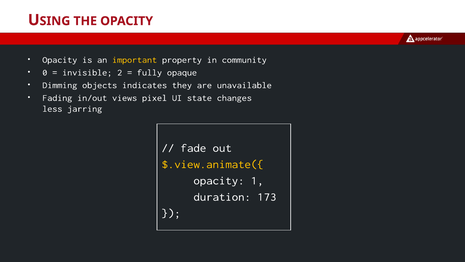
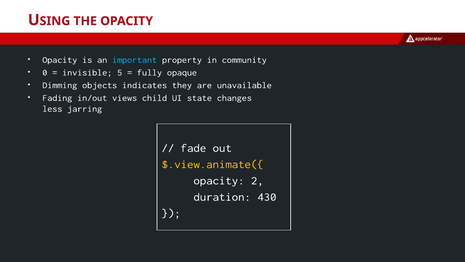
important colour: yellow -> light blue (135, 60)
2: 2 -> 5 (120, 72)
pixel: pixel -> child (155, 98)
1: 1 -> 2 (257, 180)
173: 173 -> 430 (267, 197)
